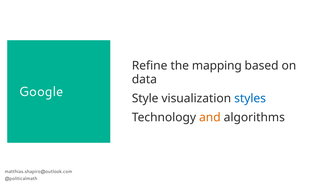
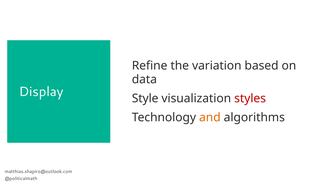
mapping: mapping -> variation (217, 66)
Google: Google -> Display (41, 92)
styles colour: blue -> red (250, 99)
